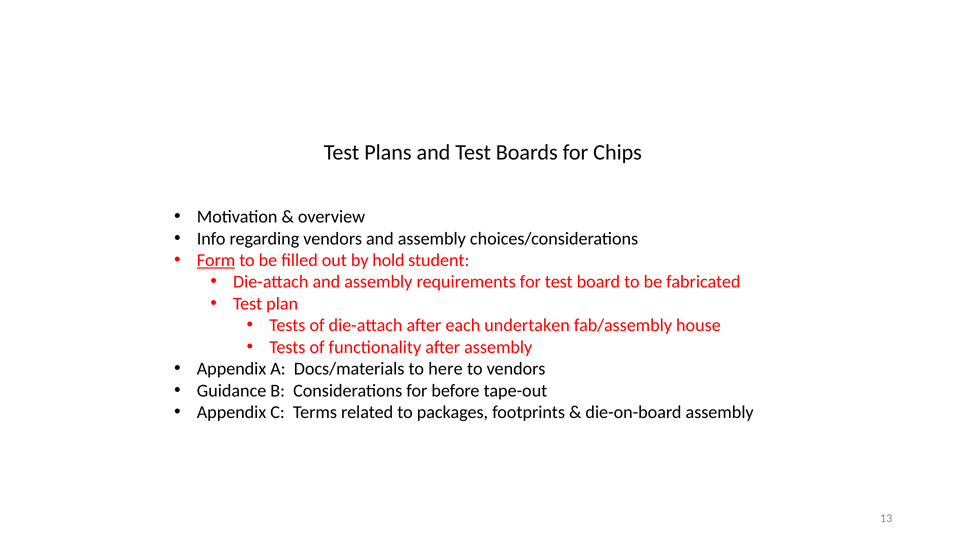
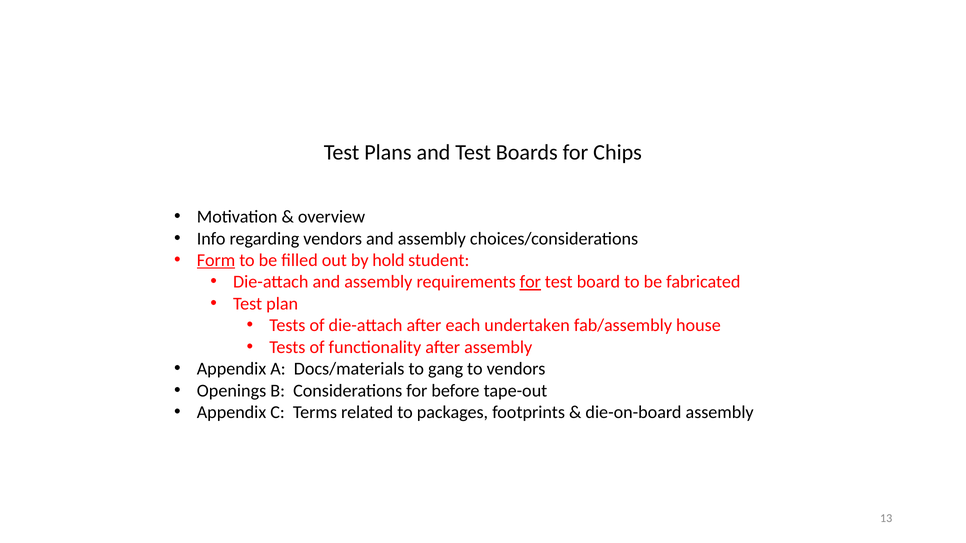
for underline: none -> present (530, 282)
here: here -> gang (446, 369)
Guidance: Guidance -> Openings (232, 391)
